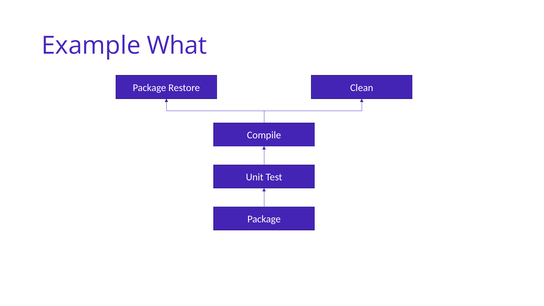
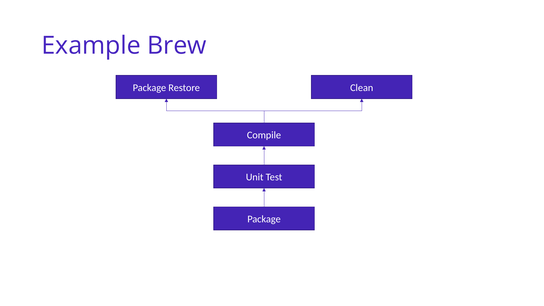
What: What -> Brew (177, 46)
